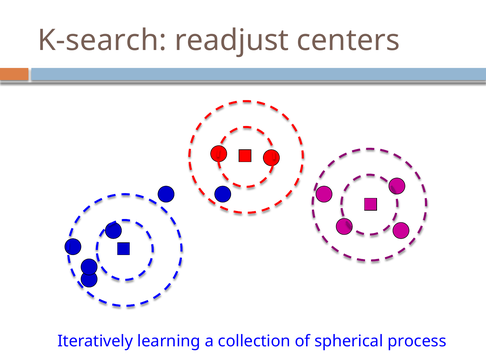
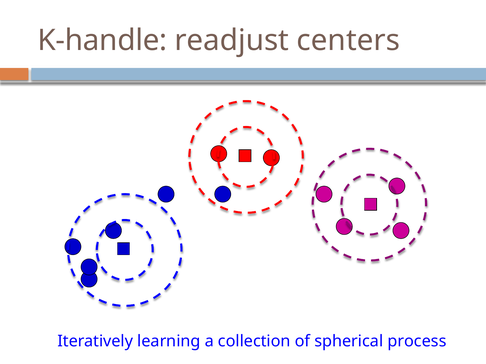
K-search: K-search -> K-handle (102, 41)
